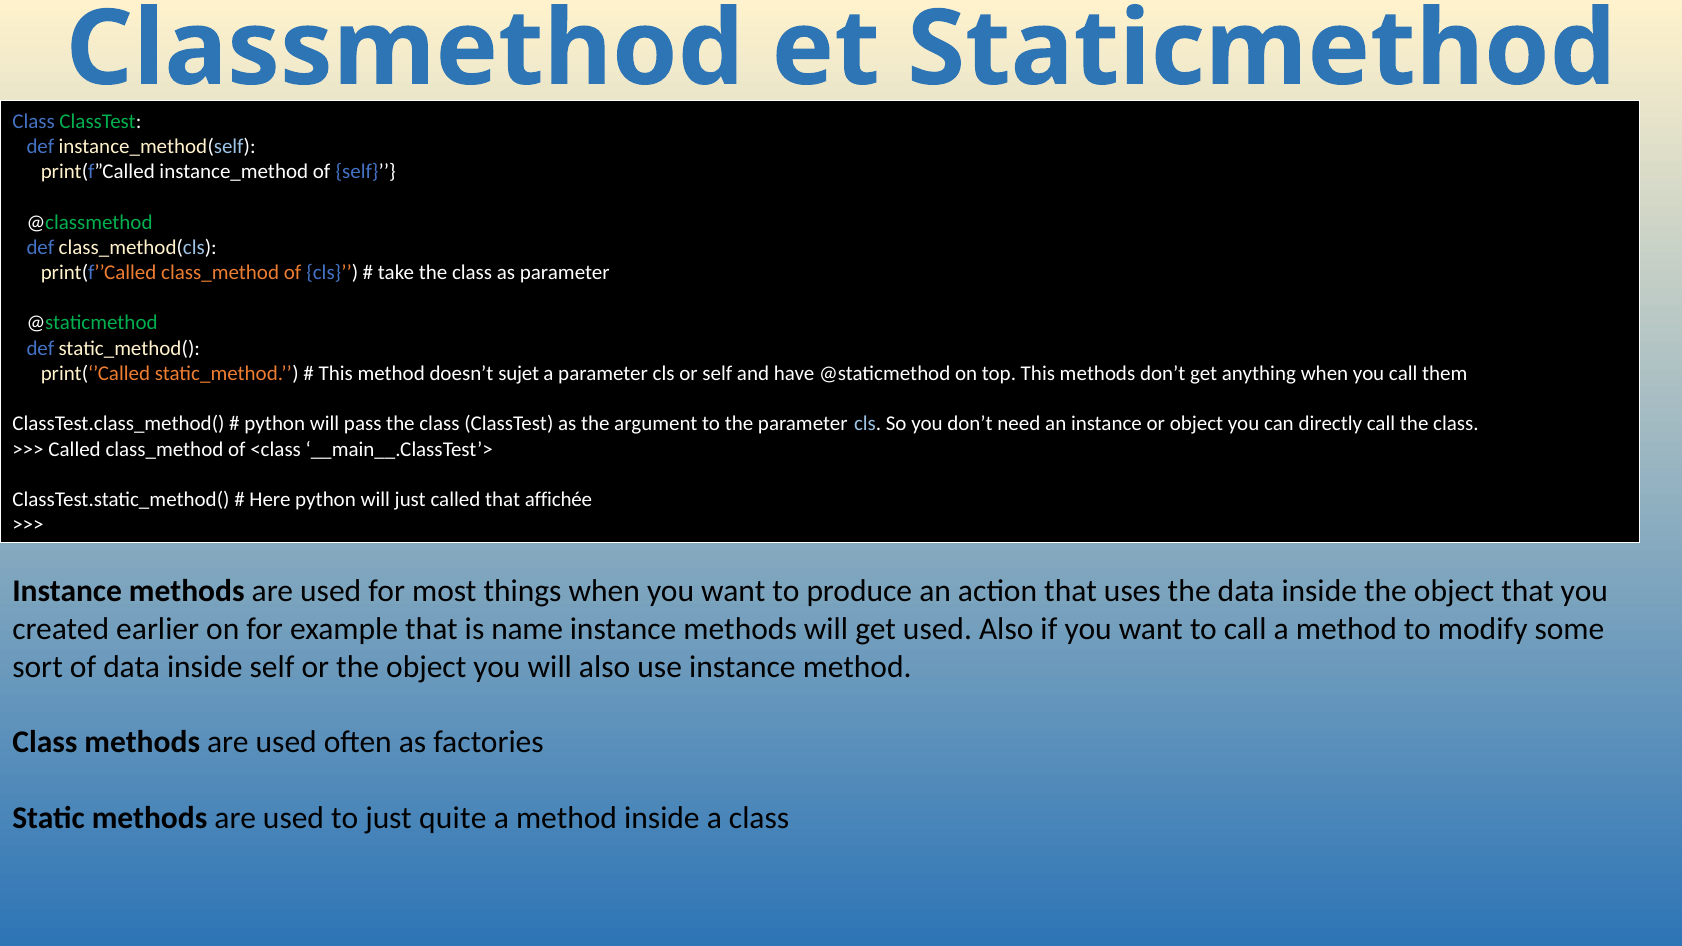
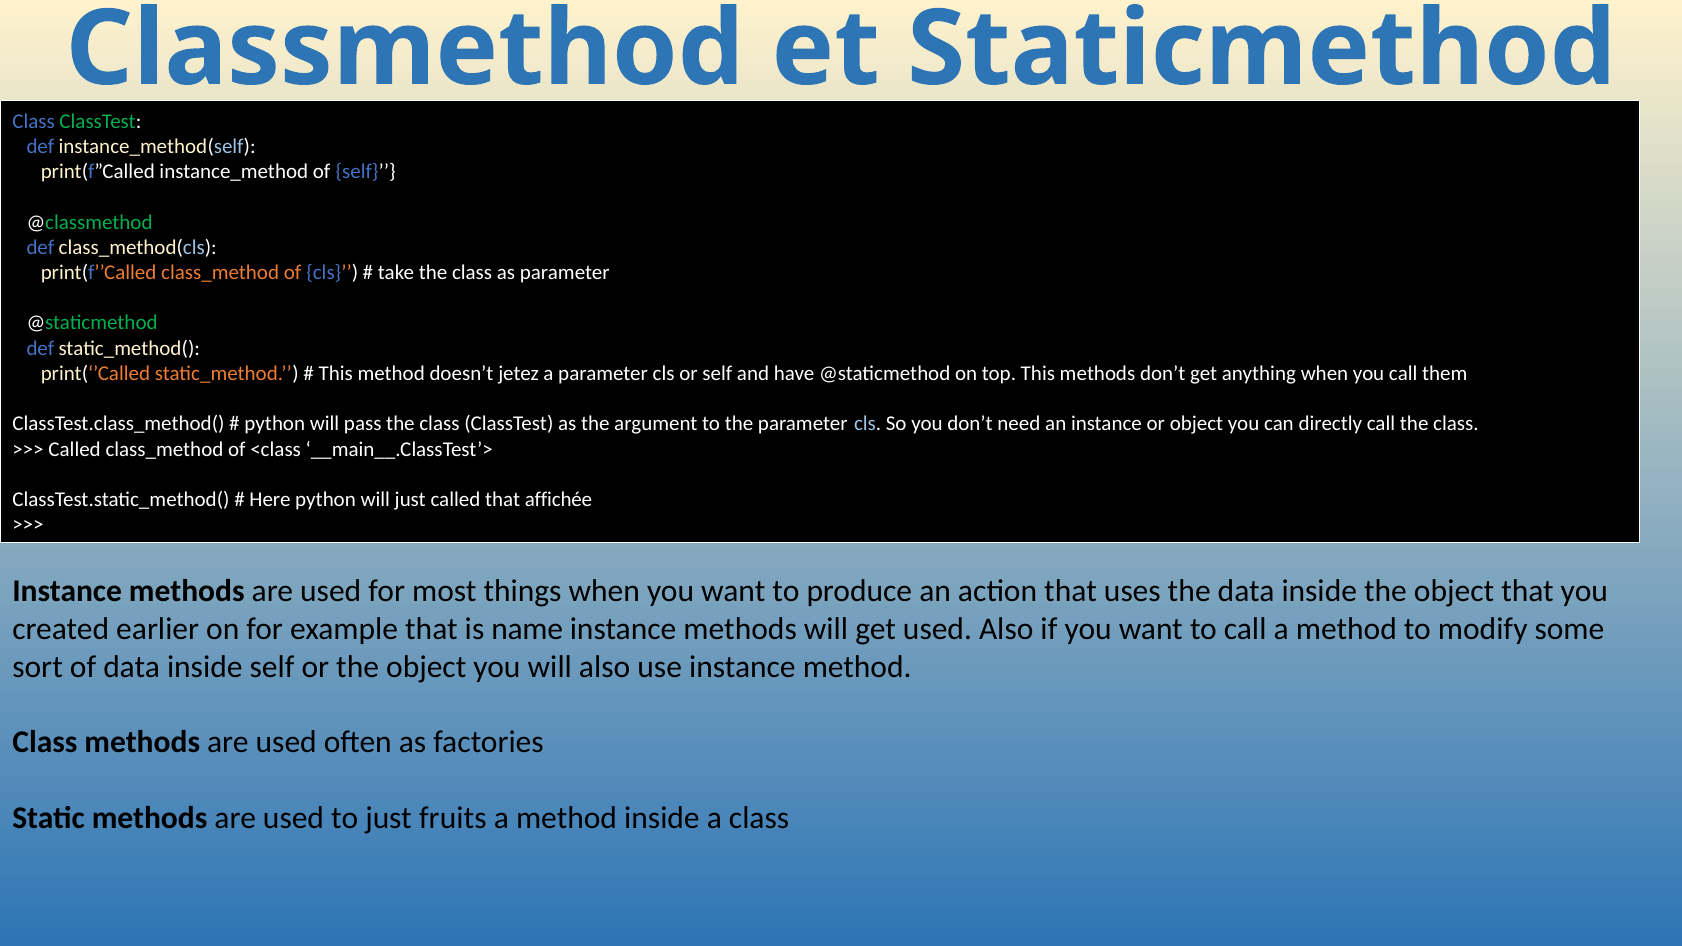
sujet: sujet -> jetez (519, 374)
quite: quite -> fruits (453, 818)
